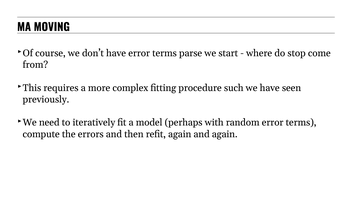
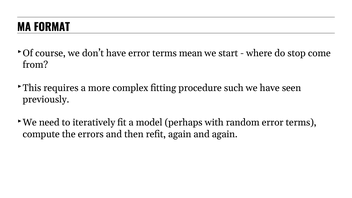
MOVING: MOVING -> FORMAT (52, 27)
parse: parse -> mean (191, 53)
